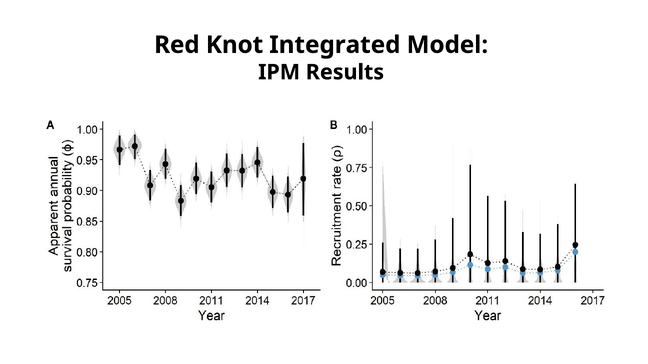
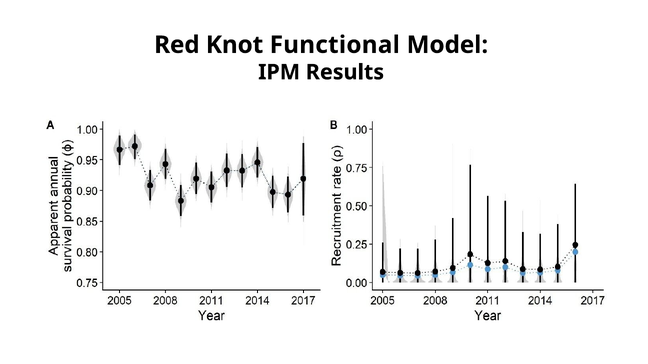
Integrated: Integrated -> Functional (335, 45)
